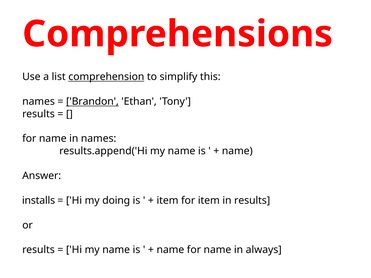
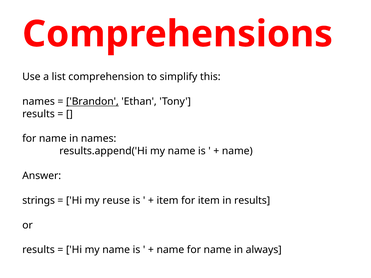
comprehension underline: present -> none (106, 77)
installs: installs -> strings (39, 201)
doing: doing -> reuse (116, 201)
